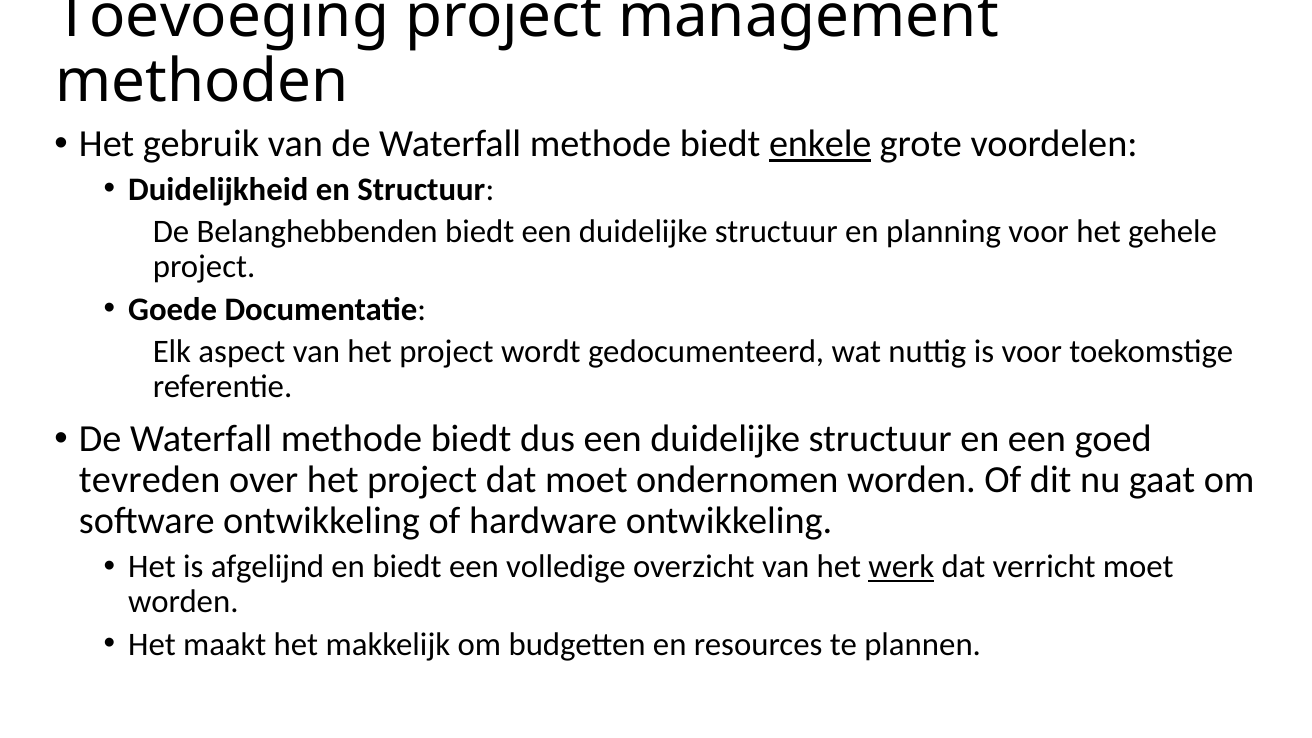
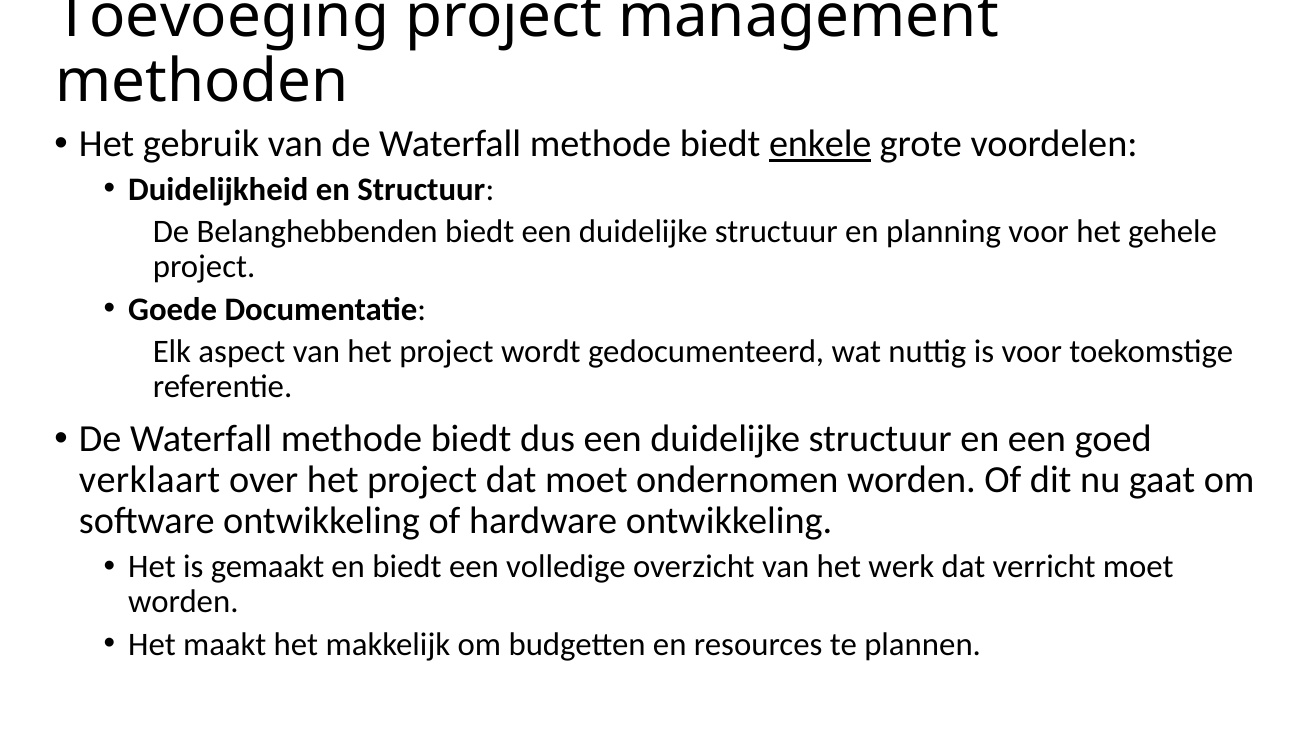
tevreden: tevreden -> verklaart (150, 480)
afgelijnd: afgelijnd -> gemaakt (268, 567)
werk underline: present -> none (901, 567)
